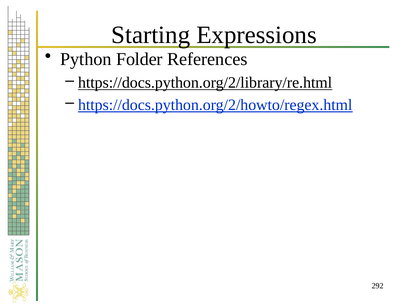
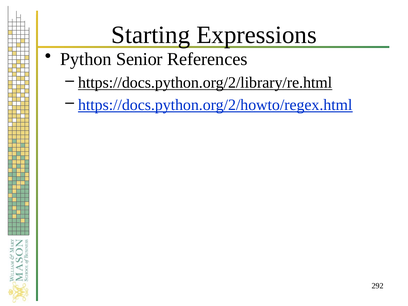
Folder: Folder -> Senior (139, 59)
